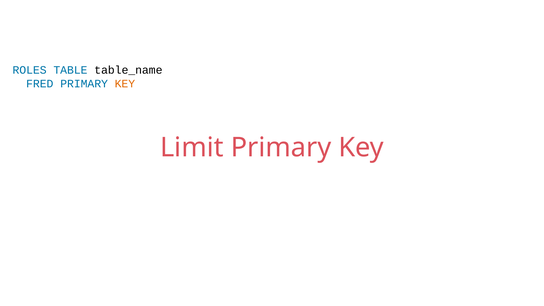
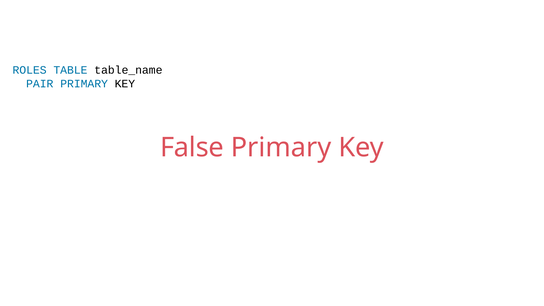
FRED: FRED -> PAIR (40, 84)
KEY colour: orange -> black (125, 84)
Limit: Limit -> False (192, 148)
